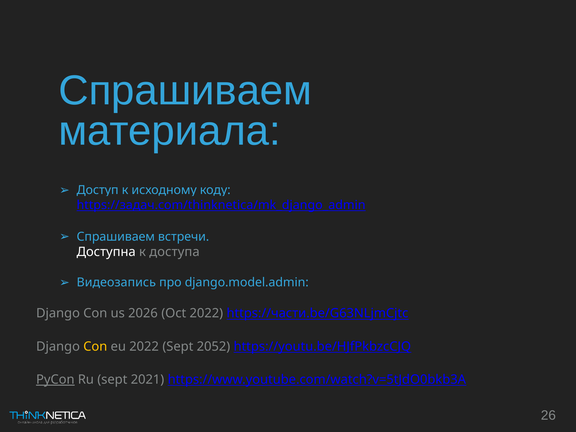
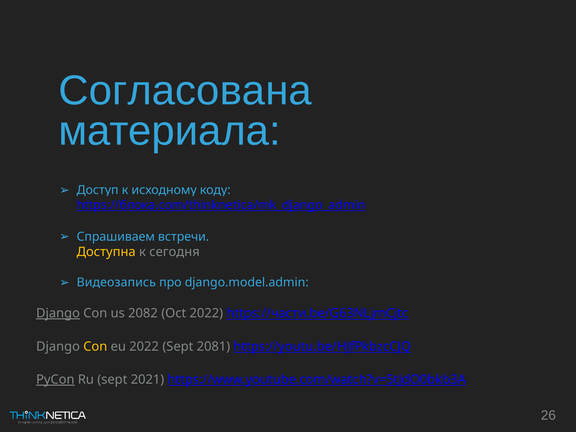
Спрашиваем: Спрашиваем -> Согласована (185, 91)
https://задач.com/thinknetica/mk_django_admin: https://задач.com/thinknetica/mk_django_admin -> https://блока.com/thinknetica/mk_django_admin (221, 205)
Доступна colour: white -> yellow (106, 252)
доступа: доступа -> сегодня (175, 252)
Django underline: none -> present (58, 313)
2026: 2026 -> 2082 (143, 313)
2052: 2052 -> 2081 (213, 346)
